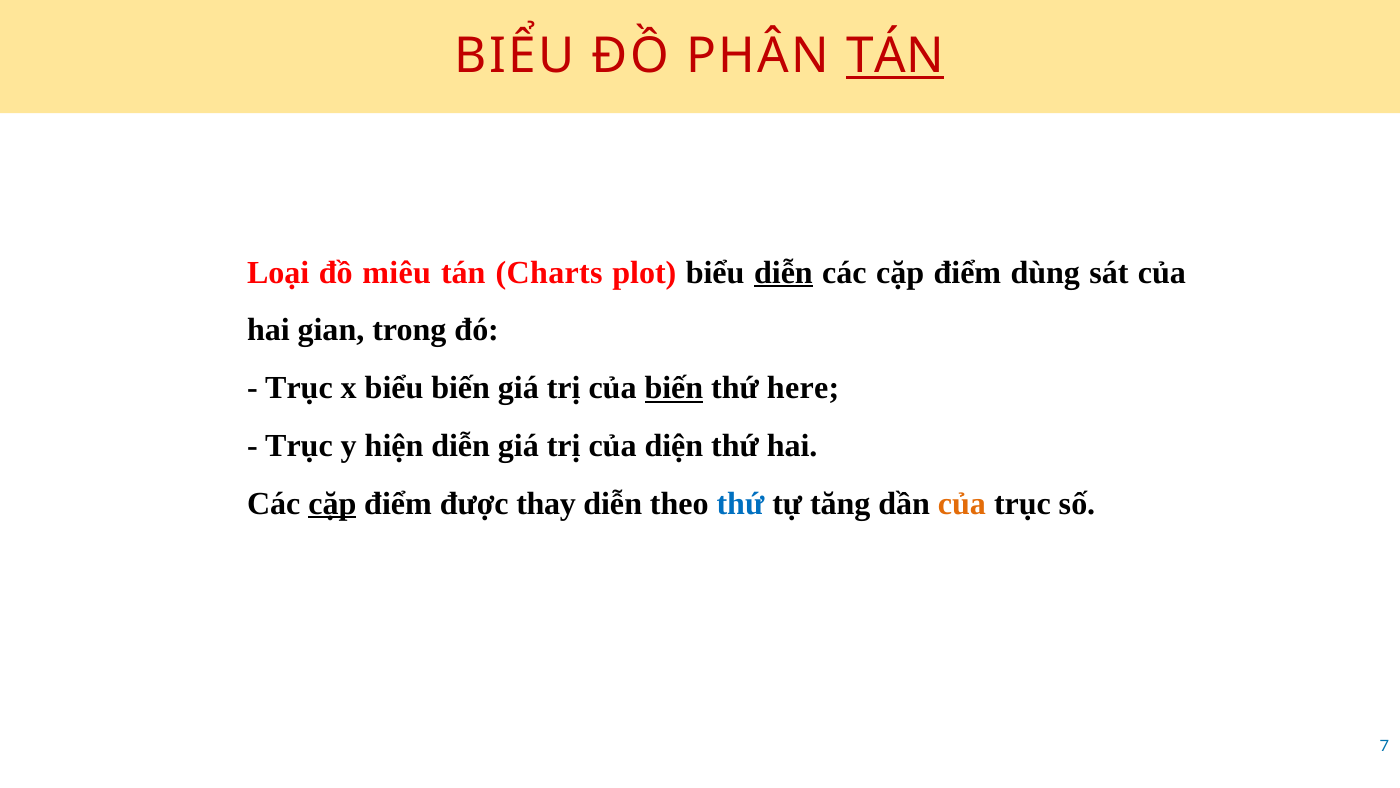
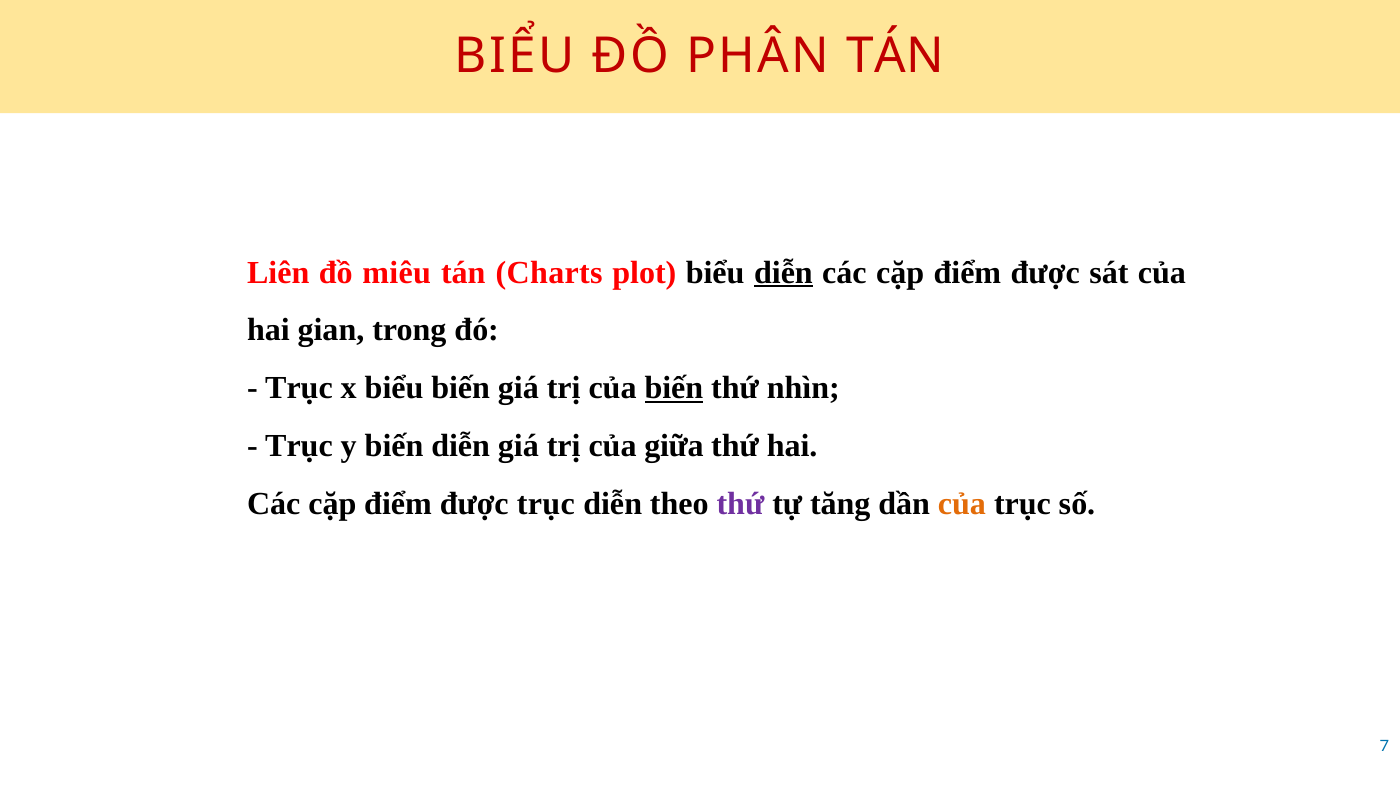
TÁN underline: present -> none (895, 56)
Loại: Loại -> Liên (278, 272)
dùng: dùng -> được (1045, 272)
here: here -> nhìn (803, 388)
y hiện: hiện -> biến (394, 446)
diện: diện -> giữa (674, 446)
cặp underline: present -> none (332, 503)
được thay: thay -> trục (546, 503)
thứ colour: blue -> purple (740, 503)
